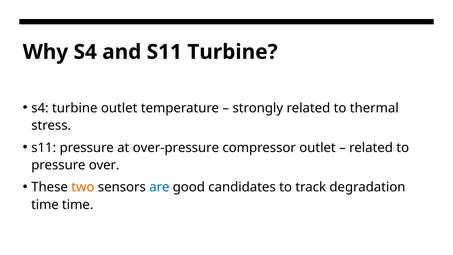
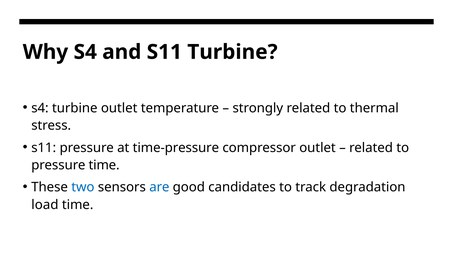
over‑pressure: over‑pressure -> time‑pressure (176, 148)
pressure over: over -> time (104, 165)
two colour: orange -> blue (83, 187)
time: time -> load (45, 205)
